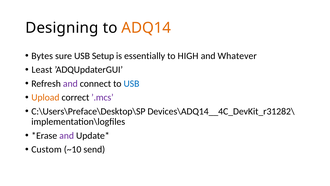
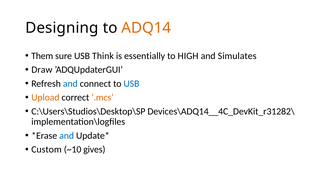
Bytes: Bytes -> Them (42, 56)
Setup: Setup -> Think (103, 56)
Whatever: Whatever -> Simulates (237, 56)
Least: Least -> Draw (42, 70)
and colour: purple -> blue (70, 83)
’.mcs colour: purple -> orange (102, 97)
C:\Users\Preface\Desktop\SP: C:\Users\Preface\Desktop\SP -> C:\Users\Studios\Desktop\SP (88, 111)
and colour: purple -> blue (67, 135)
send: send -> gives (94, 149)
